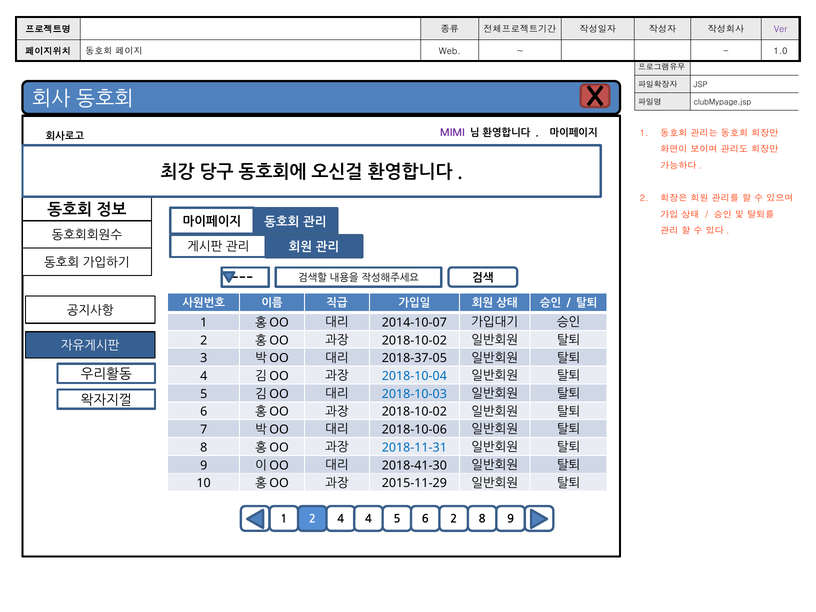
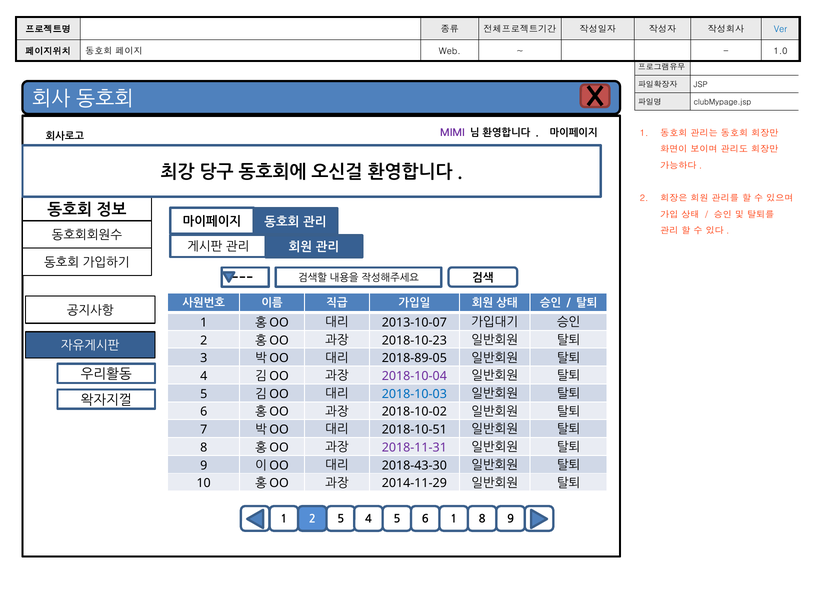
Ver colour: purple -> blue (780, 29)
2014-10-07: 2014-10-07 -> 2013-10-07 (414, 323)
2018-10-02: 2018-10-02 -> 2018-10-23 (414, 340)
2018-37-05: 2018-37-05 -> 2018-89-05 (414, 358)
2018-10-04 colour: blue -> purple (414, 376)
2018-10-06: 2018-10-06 -> 2018-10-51 (414, 430)
2018-11-31 colour: blue -> purple (414, 448)
2018-41-30: 2018-41-30 -> 2018-43-30 (414, 465)
2015-11-29: 2015-11-29 -> 2014-11-29 (414, 483)
2 4: 4 -> 5 (341, 519)
6 2: 2 -> 1 (454, 519)
